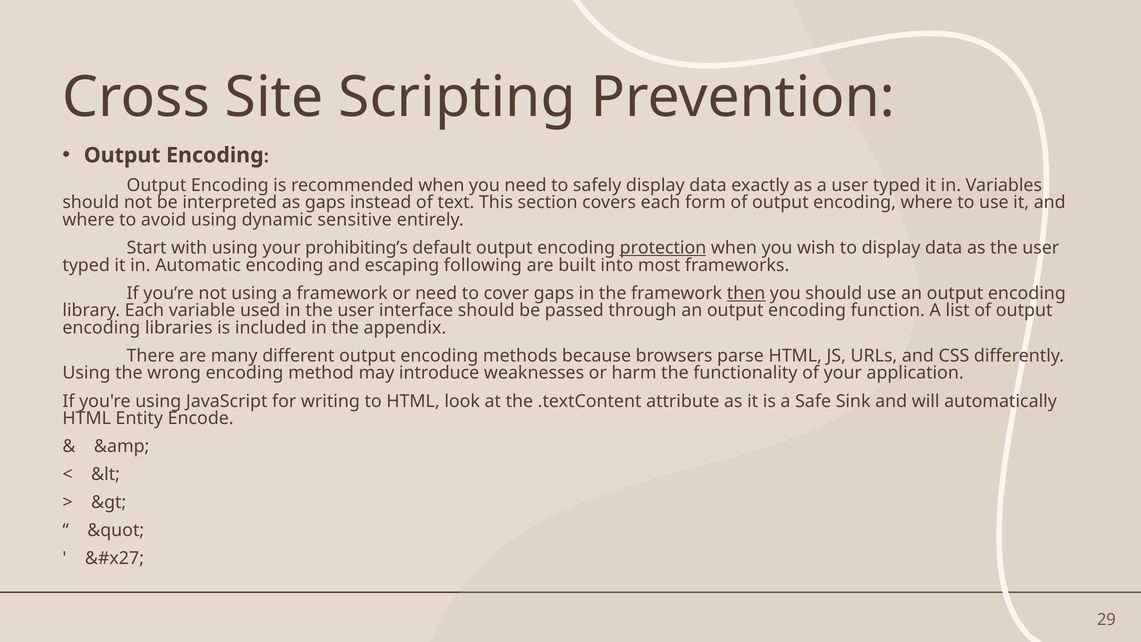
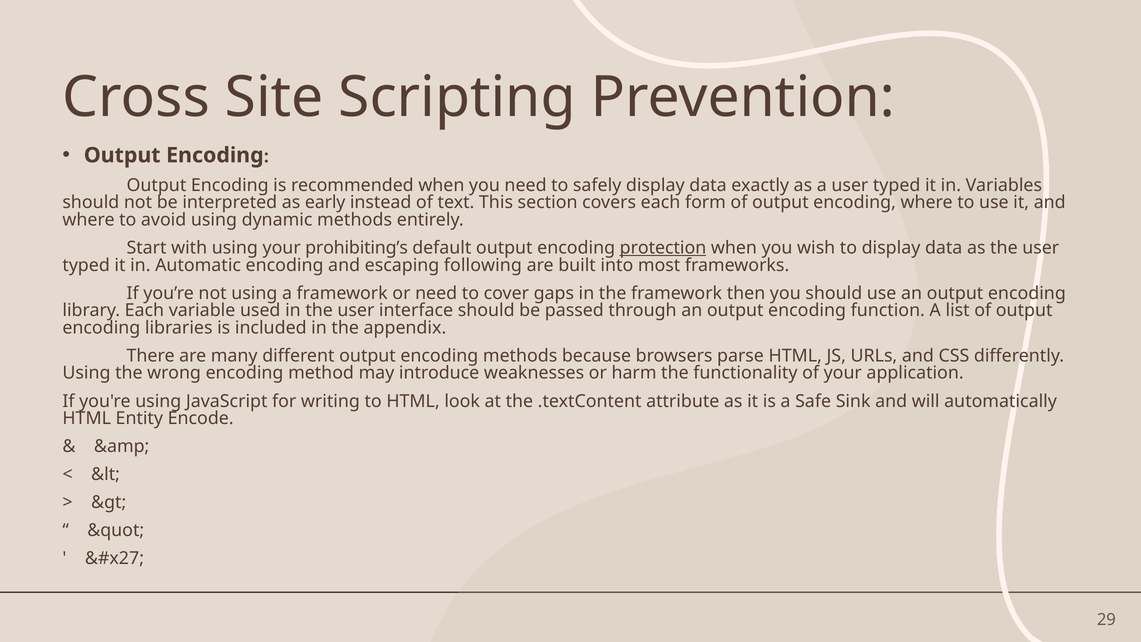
as gaps: gaps -> early (325, 202)
dynamic sensitive: sensitive -> methods (355, 220)
then underline: present -> none (746, 293)
